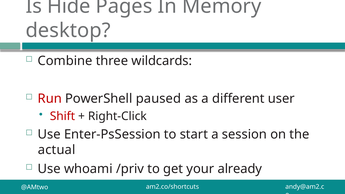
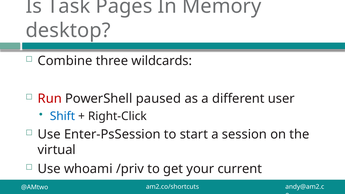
Hide: Hide -> Task (69, 6)
Shift colour: red -> blue (62, 116)
actual: actual -> virtual (57, 150)
already: already -> current (240, 169)
